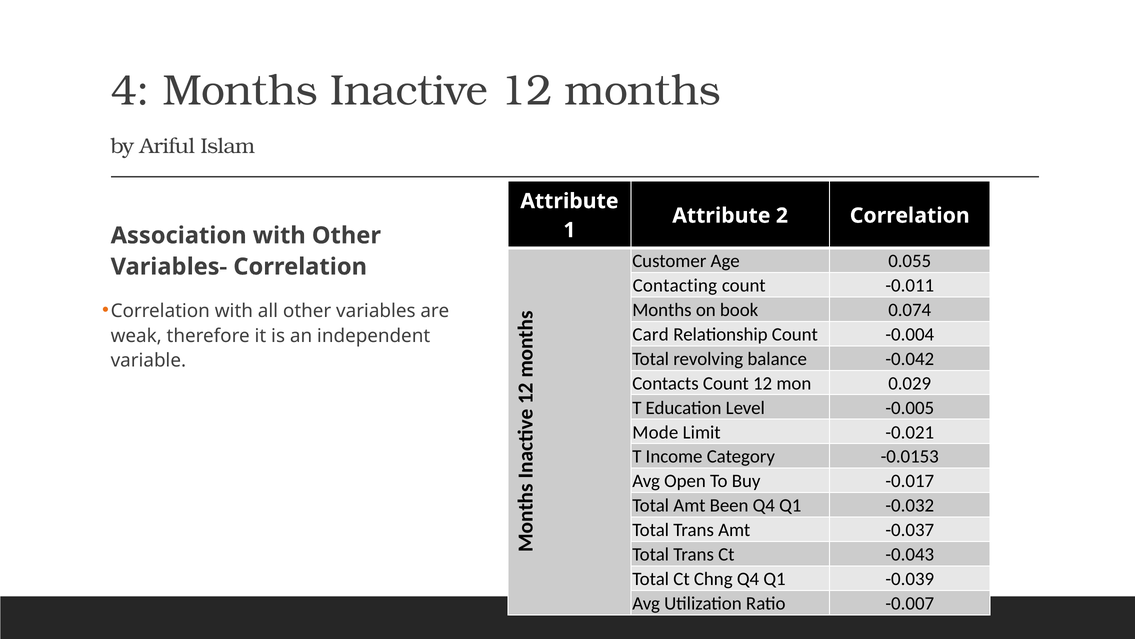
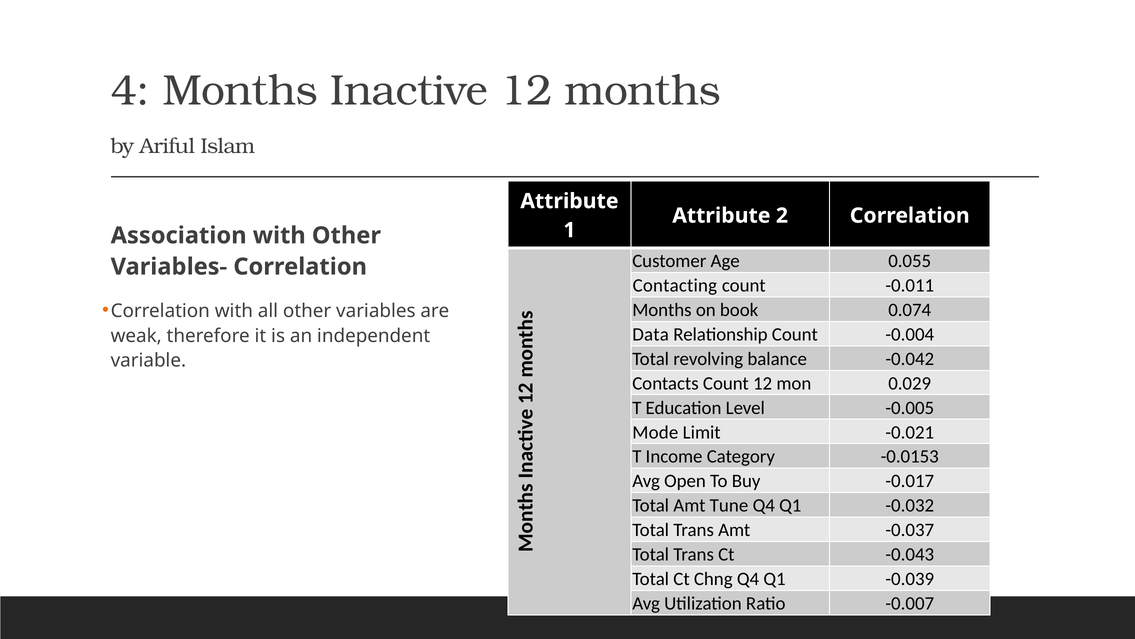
Card: Card -> Data (651, 334)
Been: Been -> Tune (729, 505)
